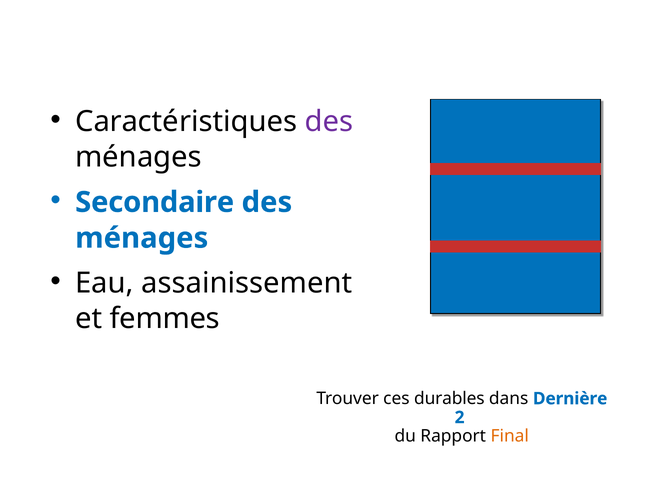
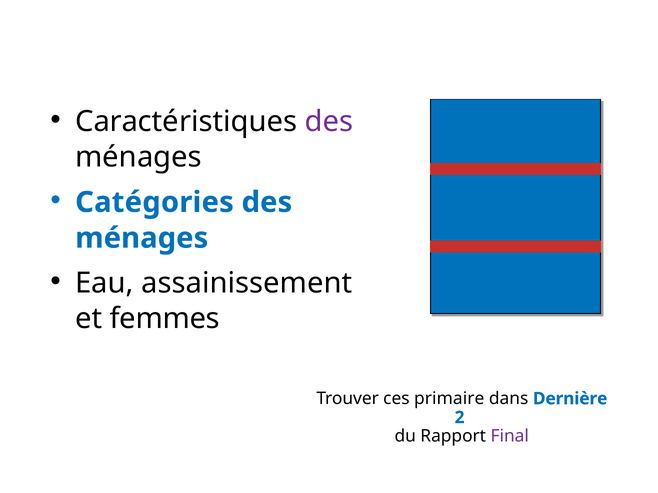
Secondaire: Secondaire -> Catégories (154, 202)
durables: durables -> primaire (449, 399)
Final colour: orange -> purple (510, 437)
